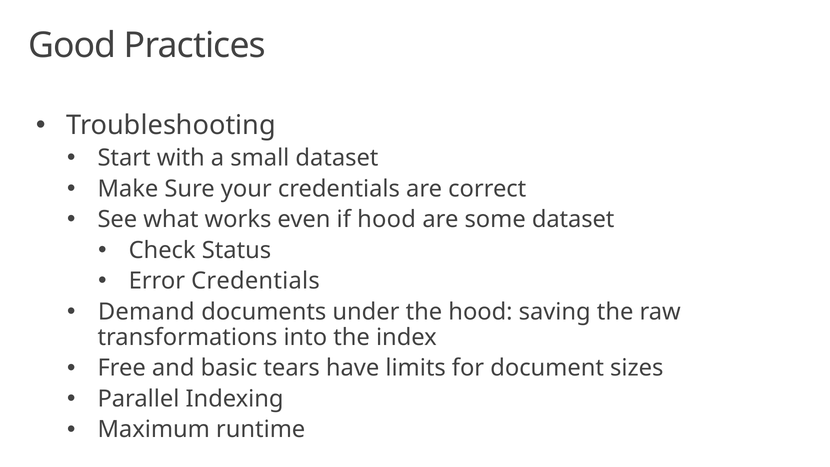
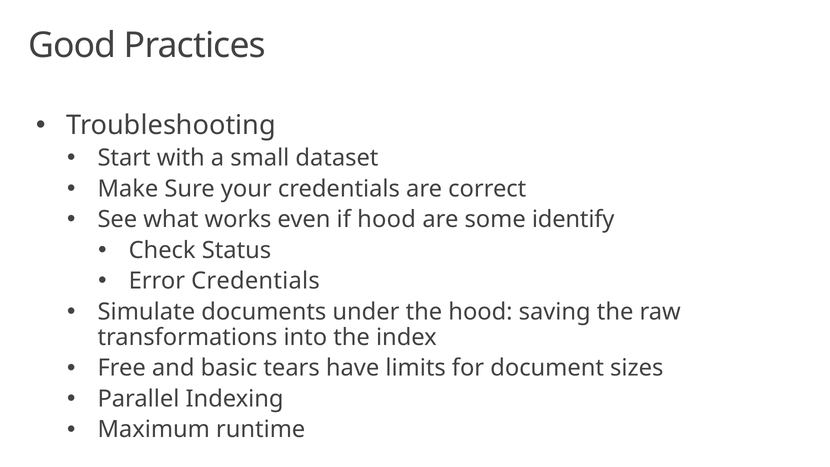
some dataset: dataset -> identify (573, 219)
Demand: Demand -> Simulate (146, 312)
